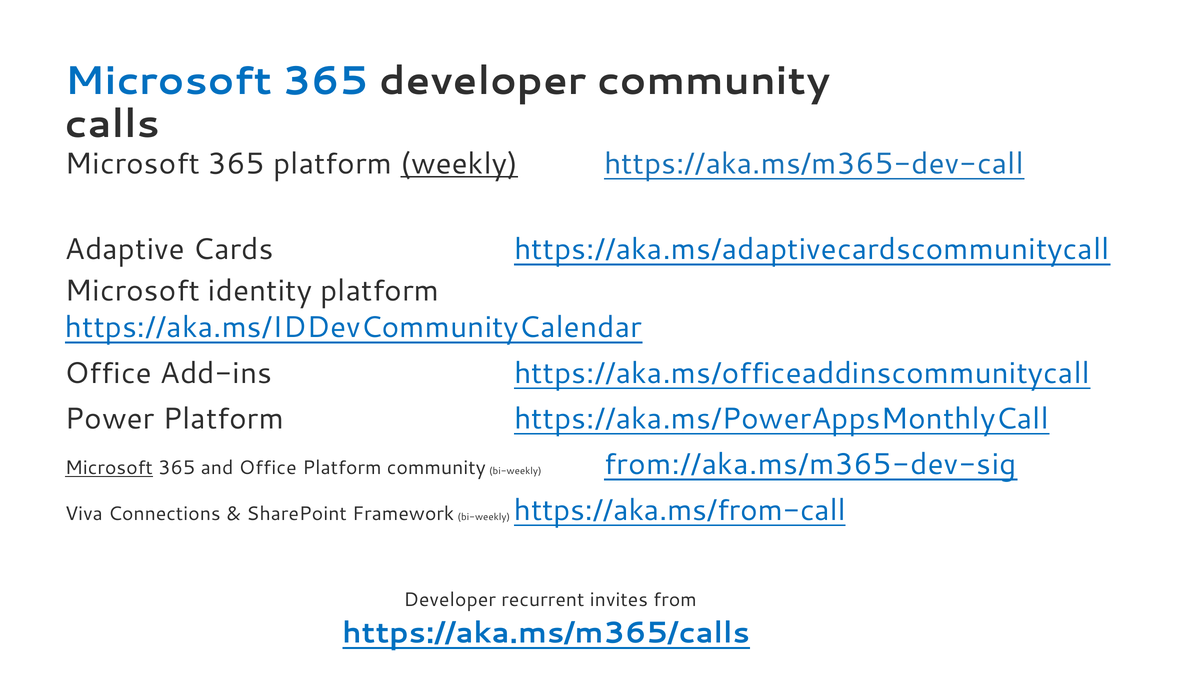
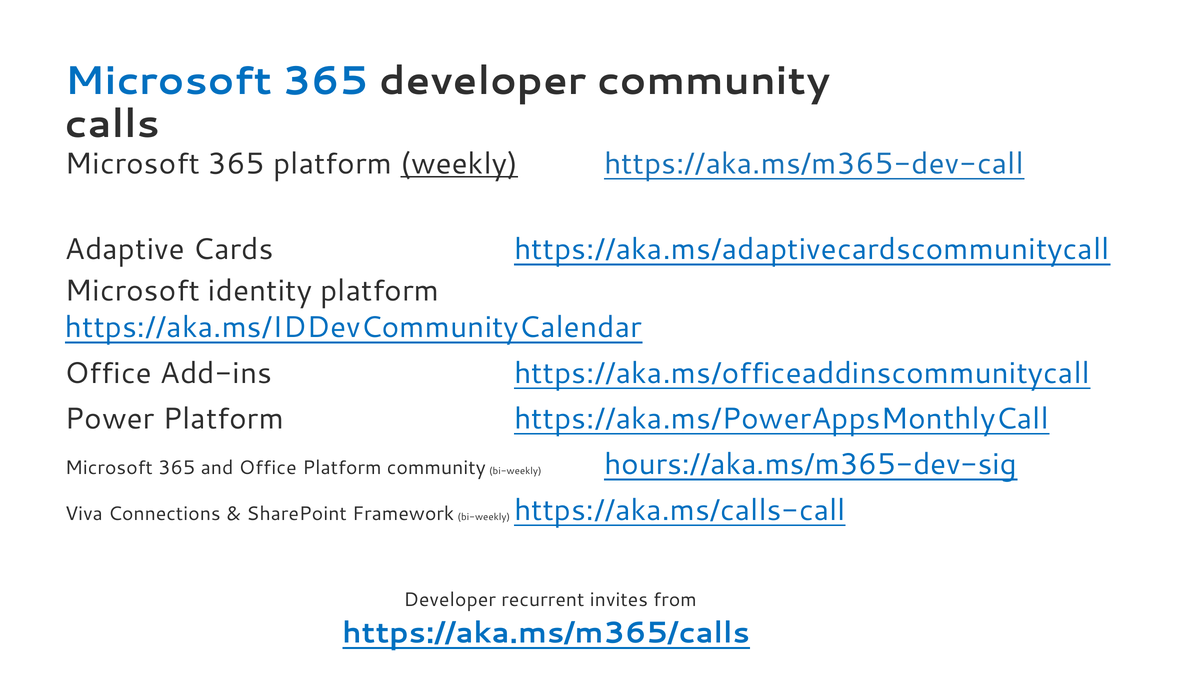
Microsoft underline: present -> none (109, 468)
from://aka.ms/m365-dev-sig: from://aka.ms/m365-dev-sig -> hours://aka.ms/m365-dev-sig (811, 464)
https://aka.ms/from-call: https://aka.ms/from-call -> https://aka.ms/calls-call (680, 510)
